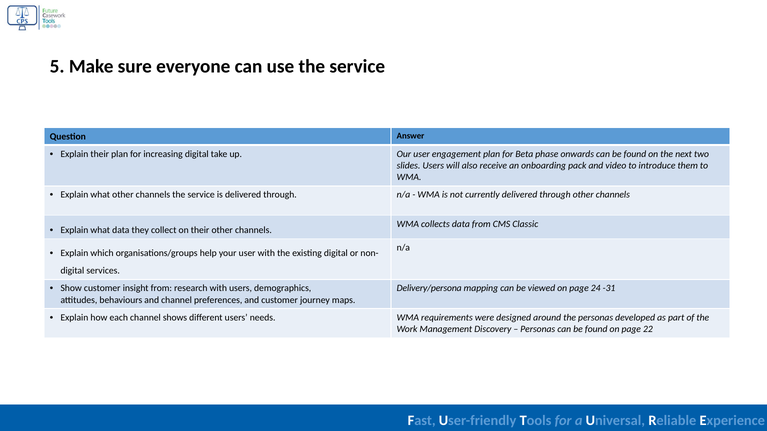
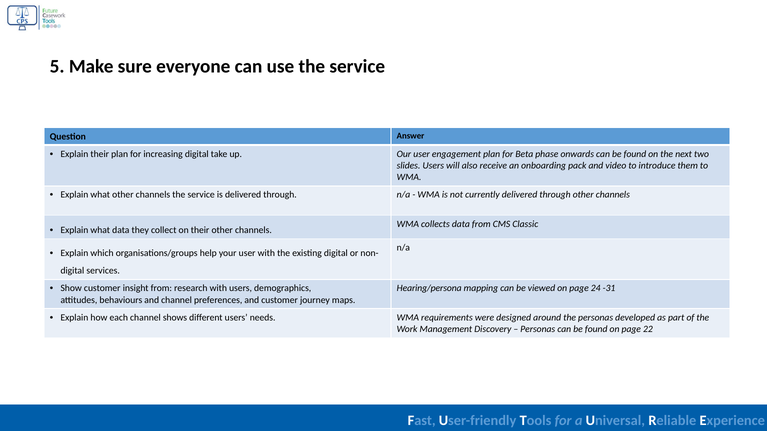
Delivery/persona: Delivery/persona -> Hearing/persona (429, 289)
